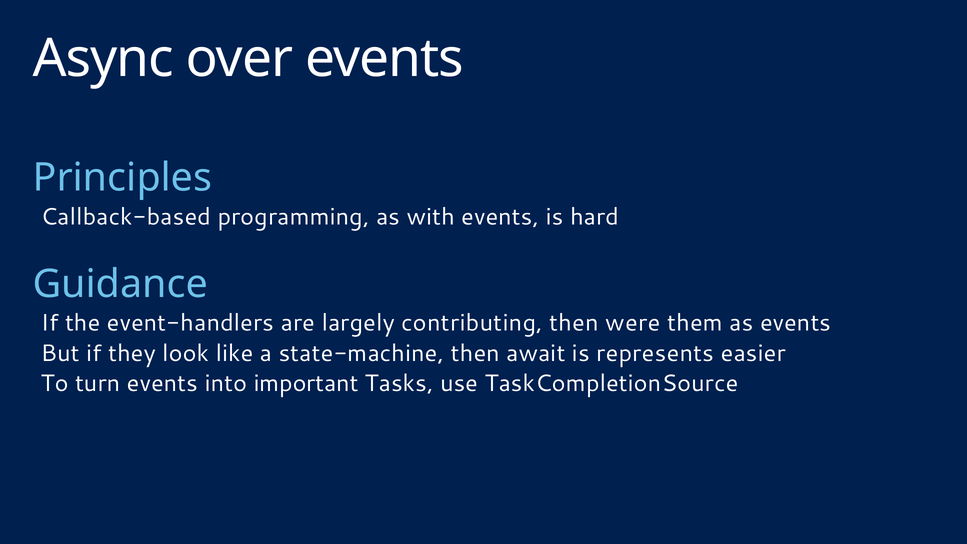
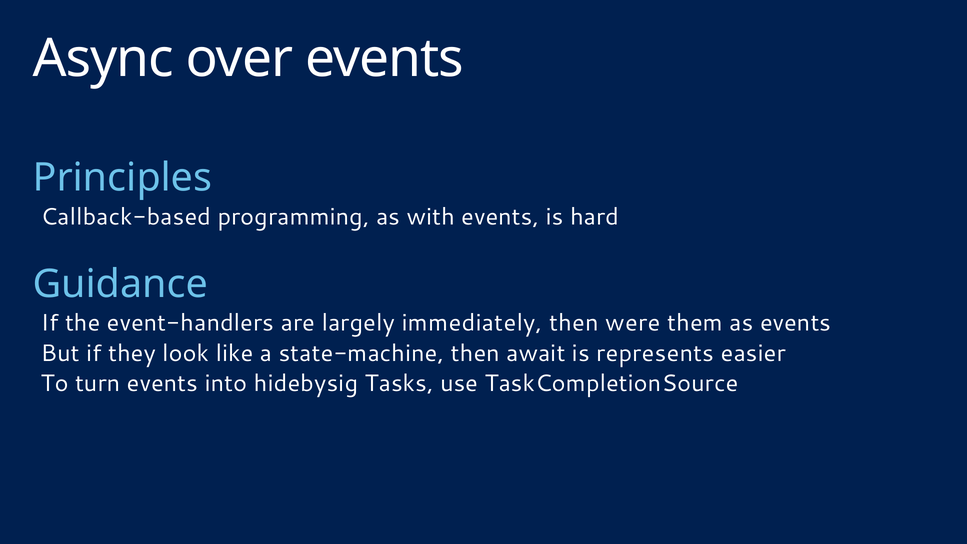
contributing: contributing -> immediately (472, 323)
important: important -> hidebysig (306, 384)
